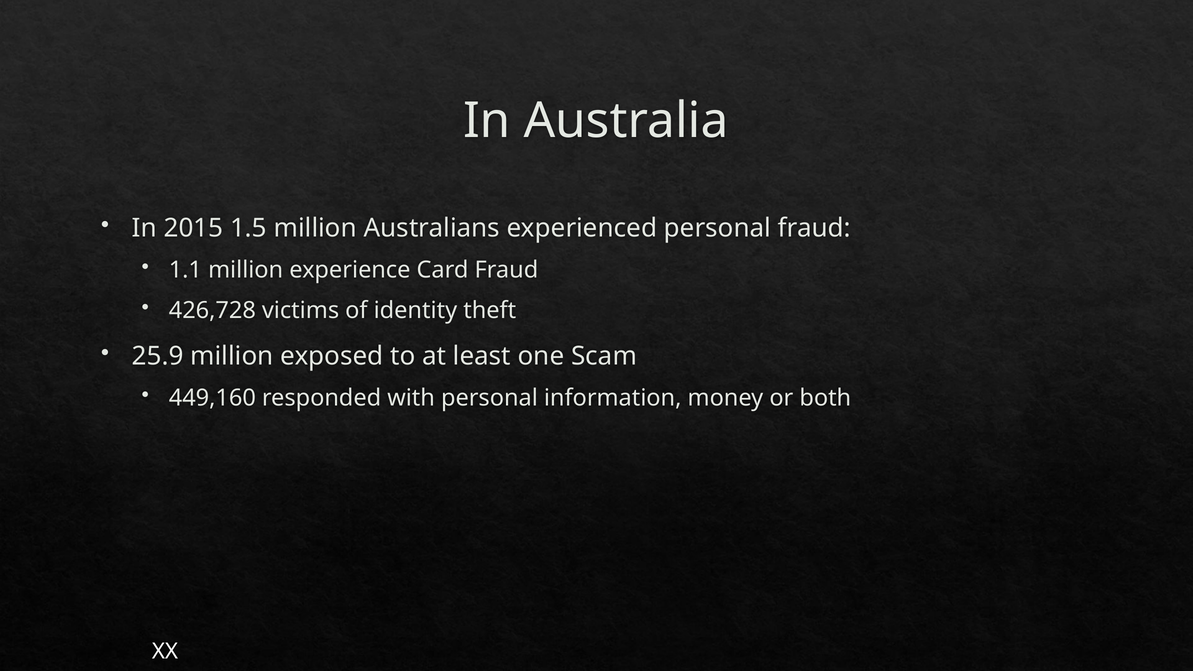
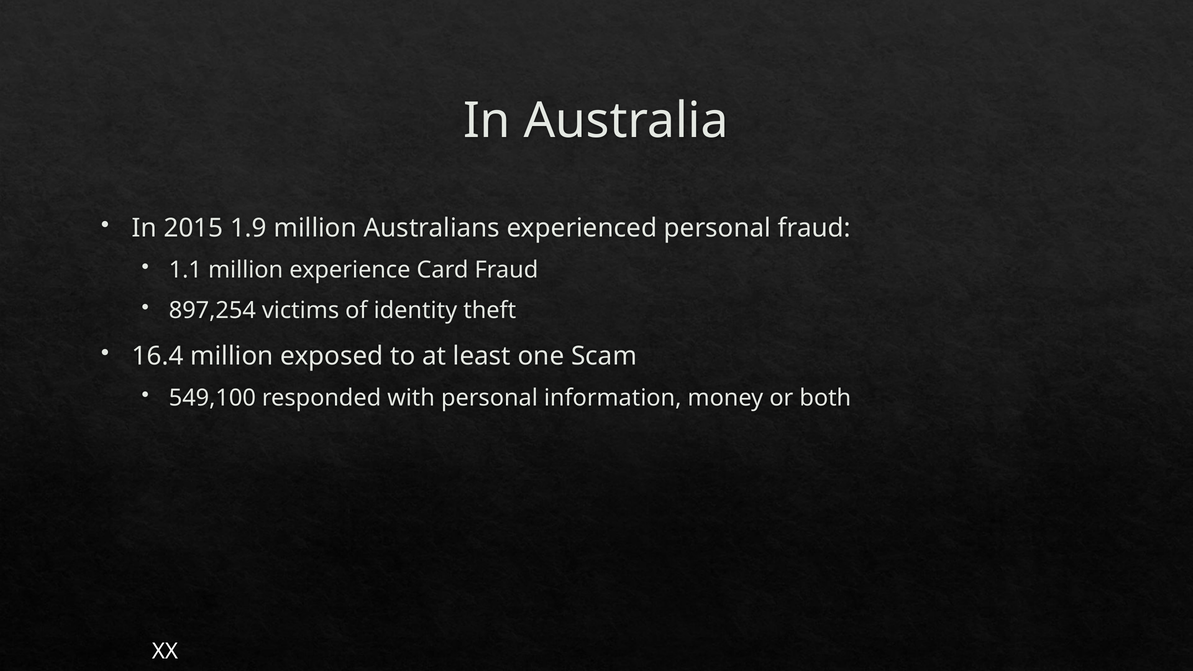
1.5: 1.5 -> 1.9 (248, 228)
426,728: 426,728 -> 897,254 (212, 311)
25.9: 25.9 -> 16.4 (158, 356)
449,160: 449,160 -> 549,100 (212, 398)
